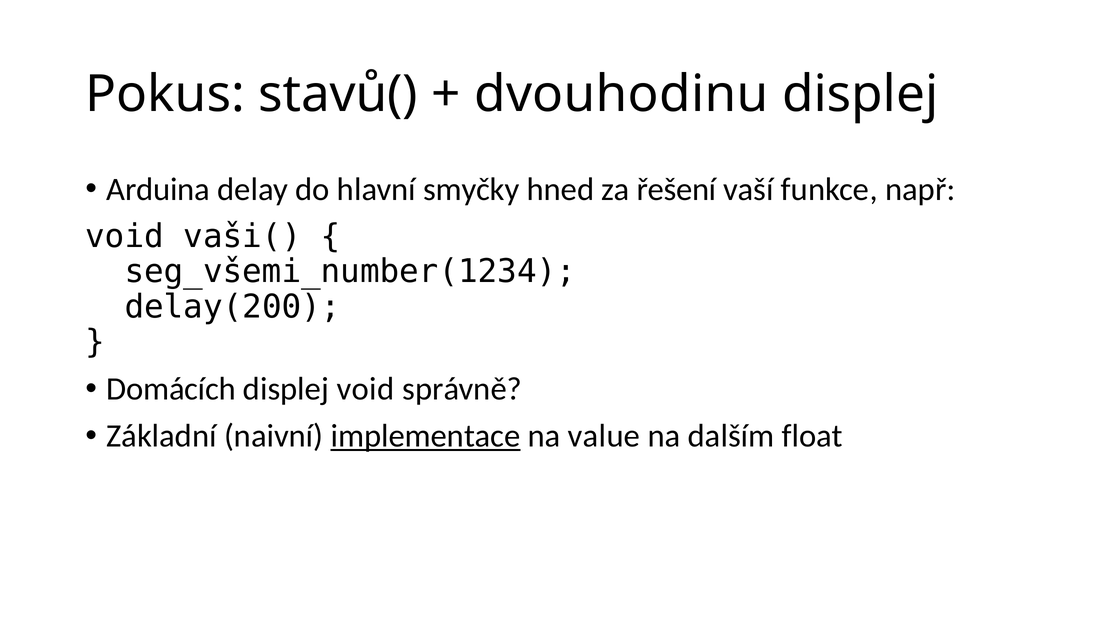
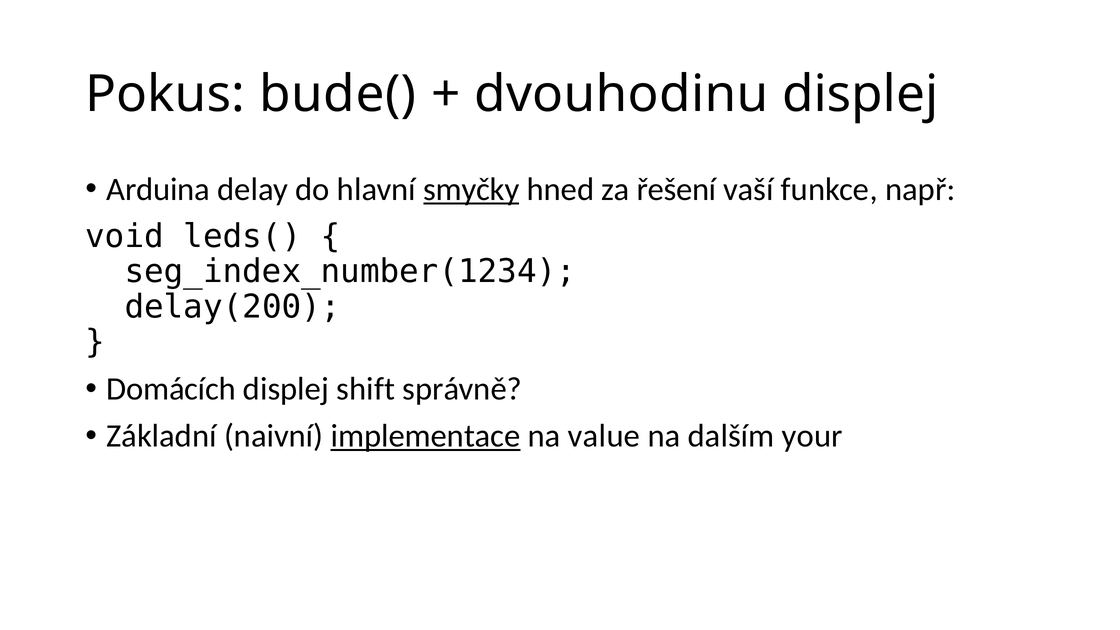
stavů(: stavů( -> bude( (338, 94)
smyčky underline: none -> present (471, 189)
vaši(: vaši( -> leds( (242, 236)
seg_všemi_number(1234: seg_všemi_number(1234 -> seg_index_number(1234 (350, 272)
displej void: void -> shift (366, 389)
float: float -> your (812, 436)
